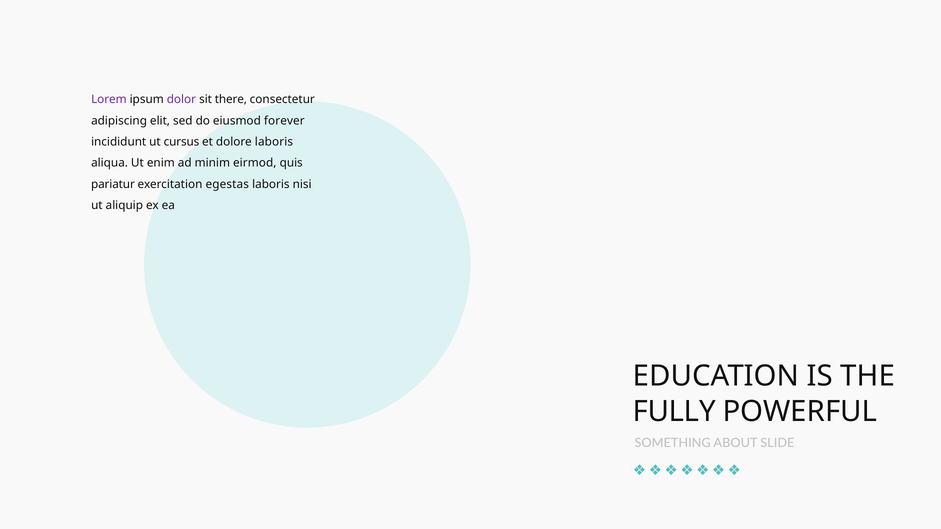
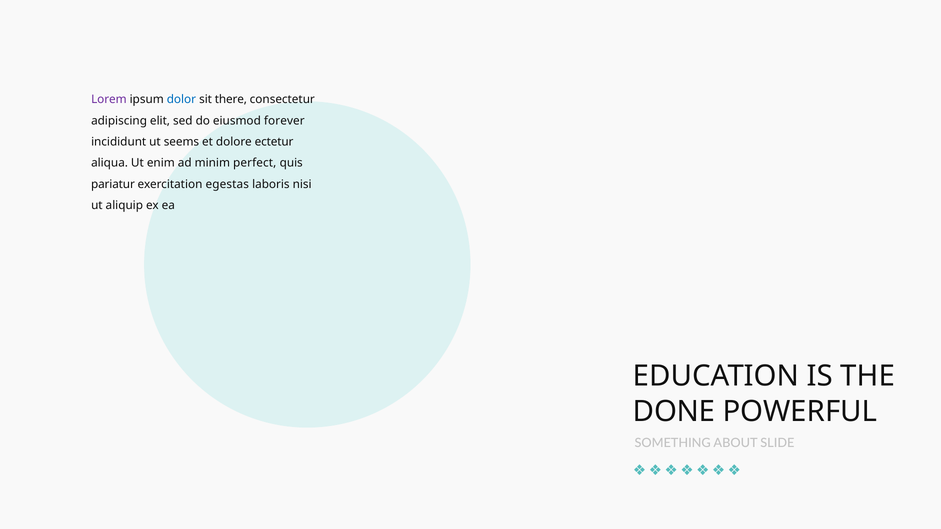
dolor colour: purple -> blue (181, 100)
cursus: cursus -> seems (181, 142)
dolore laboris: laboris -> ectetur (274, 142)
eirmod: eirmod -> perfect (255, 163)
FULLY: FULLY -> DONE (674, 412)
